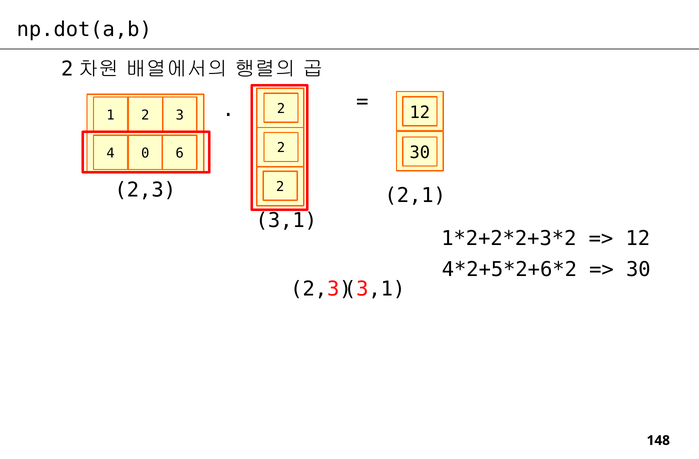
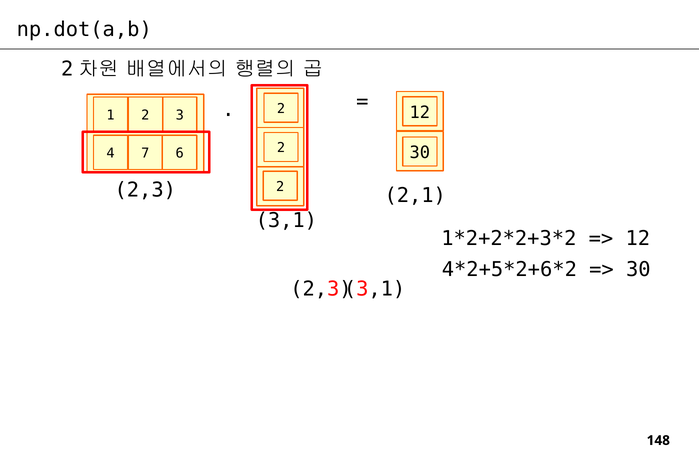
0: 0 -> 7 (145, 153)
